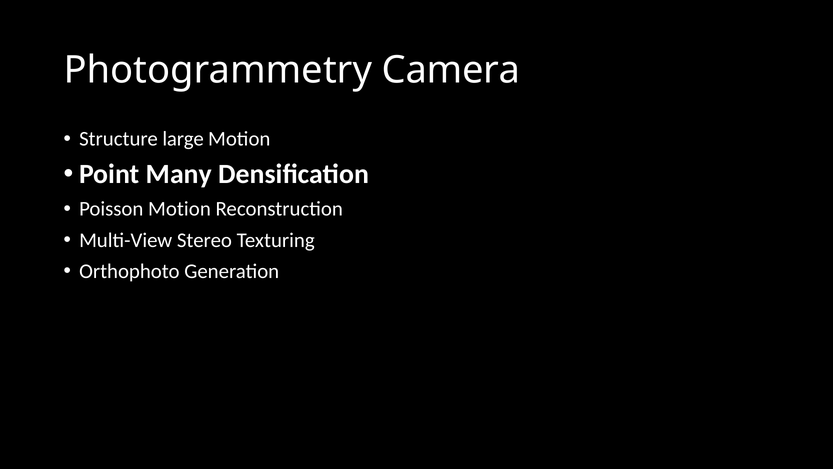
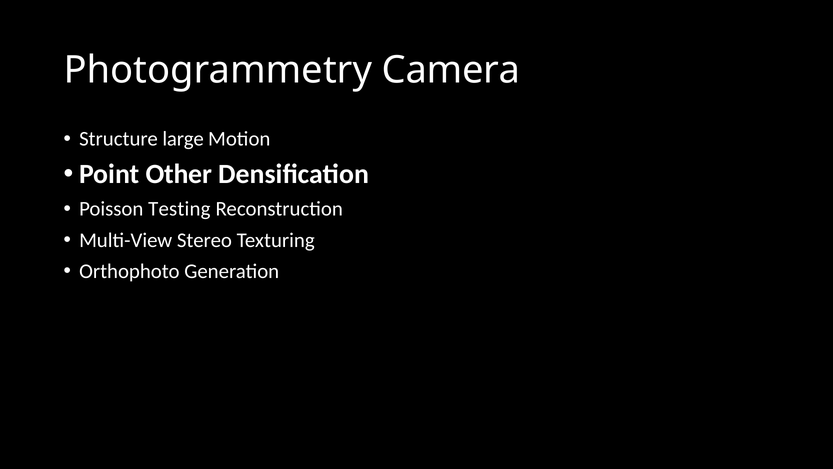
Many: Many -> Other (179, 174)
Poisson Motion: Motion -> Testing (179, 209)
